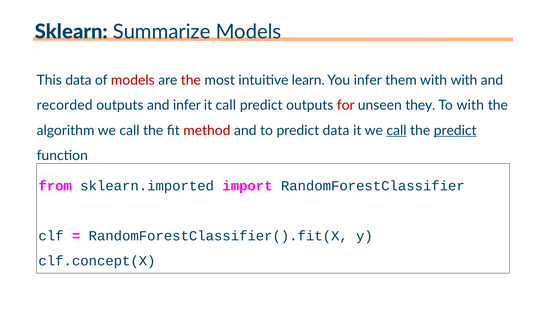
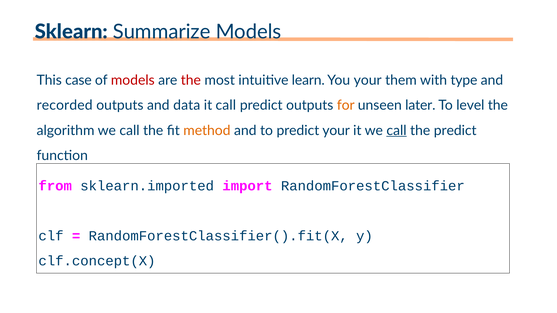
This data: data -> case (78, 80)
You infer: infer -> your (368, 80)
with with: with -> type (464, 80)
and infer: infer -> data (187, 106)
for colour: red -> orange (346, 106)
they: they -> later (420, 106)
To with: with -> level (470, 106)
method colour: red -> orange (207, 131)
predict data: data -> your (336, 131)
predict underline: present -> none (455, 131)
